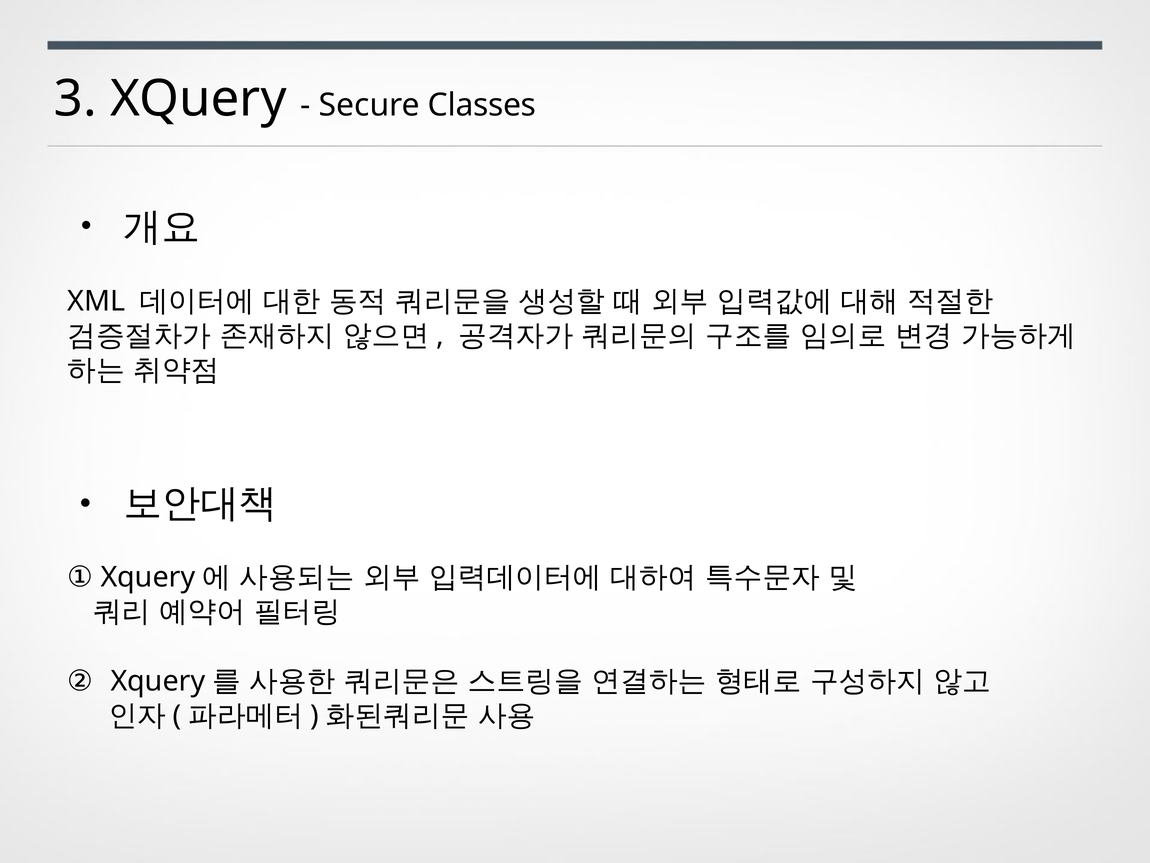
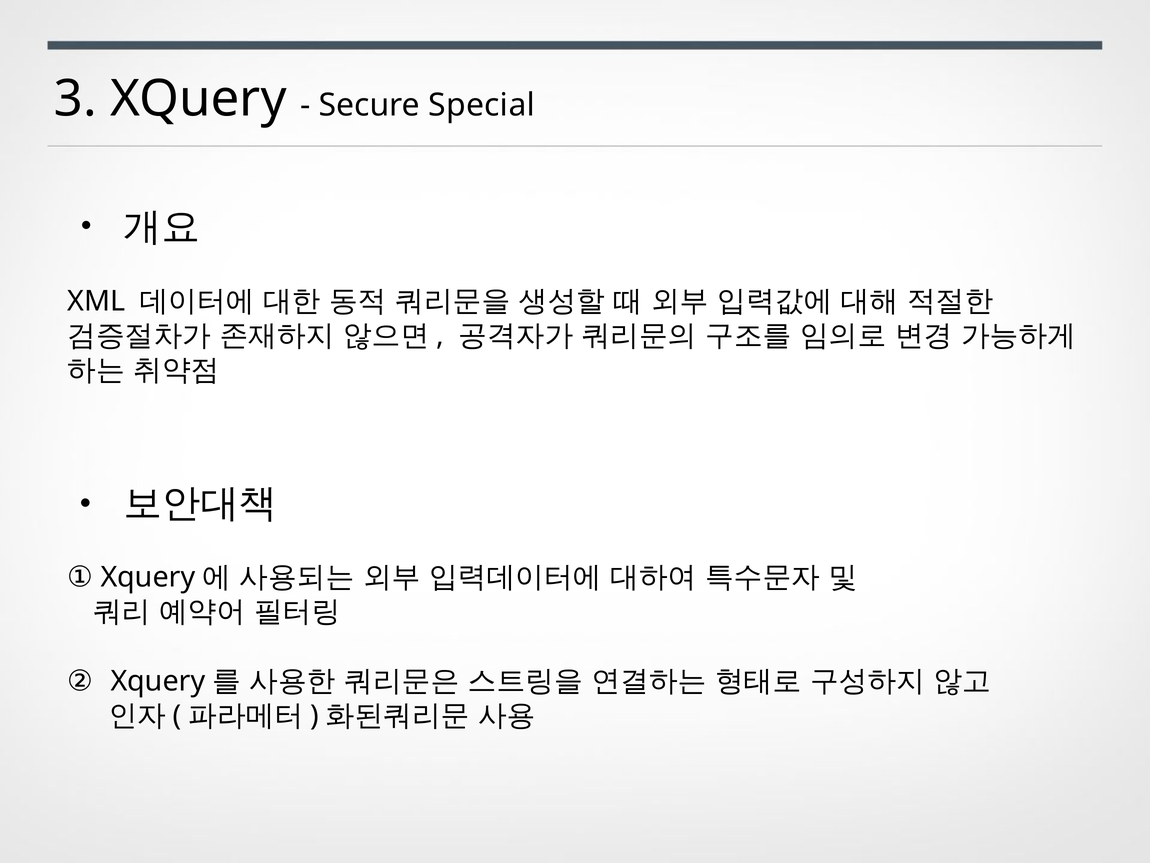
Classes: Classes -> Special (482, 105)
